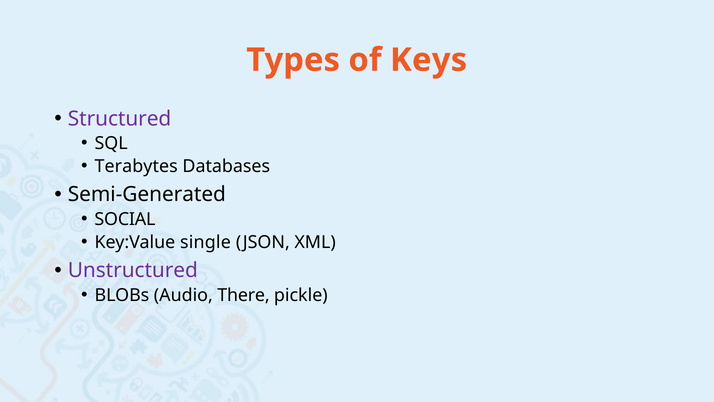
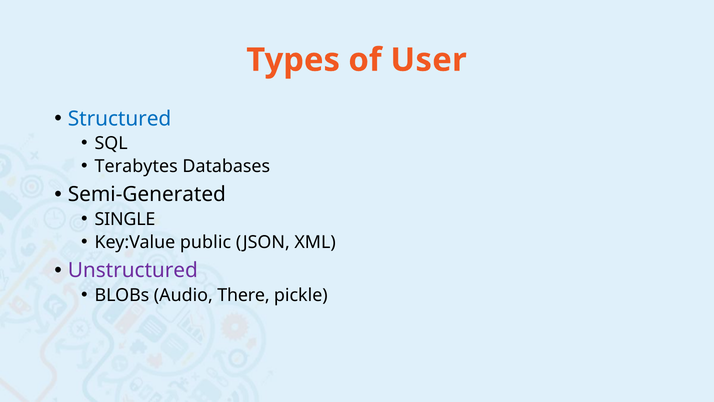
Keys: Keys -> User (429, 60)
Structured colour: purple -> blue (120, 119)
SOCIAL: SOCIAL -> SINGLE (125, 219)
single: single -> public (206, 242)
